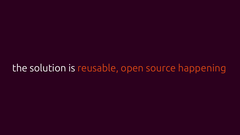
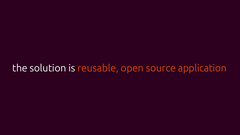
happening: happening -> application (202, 68)
